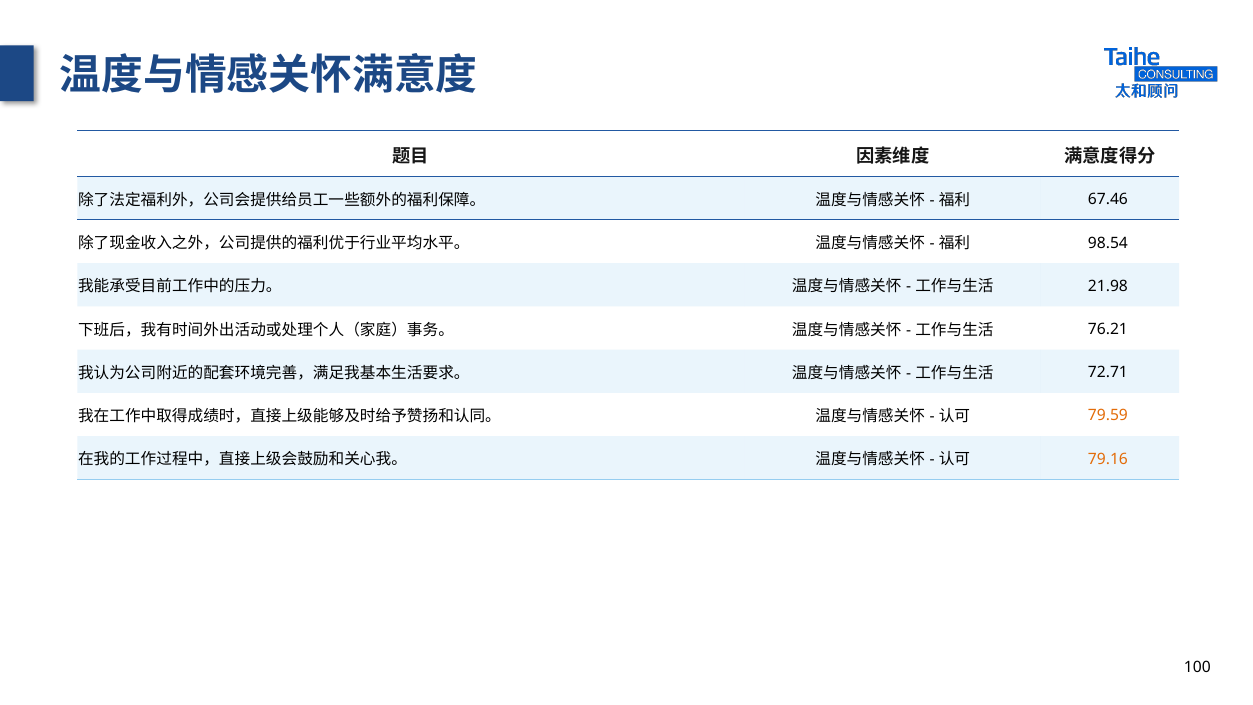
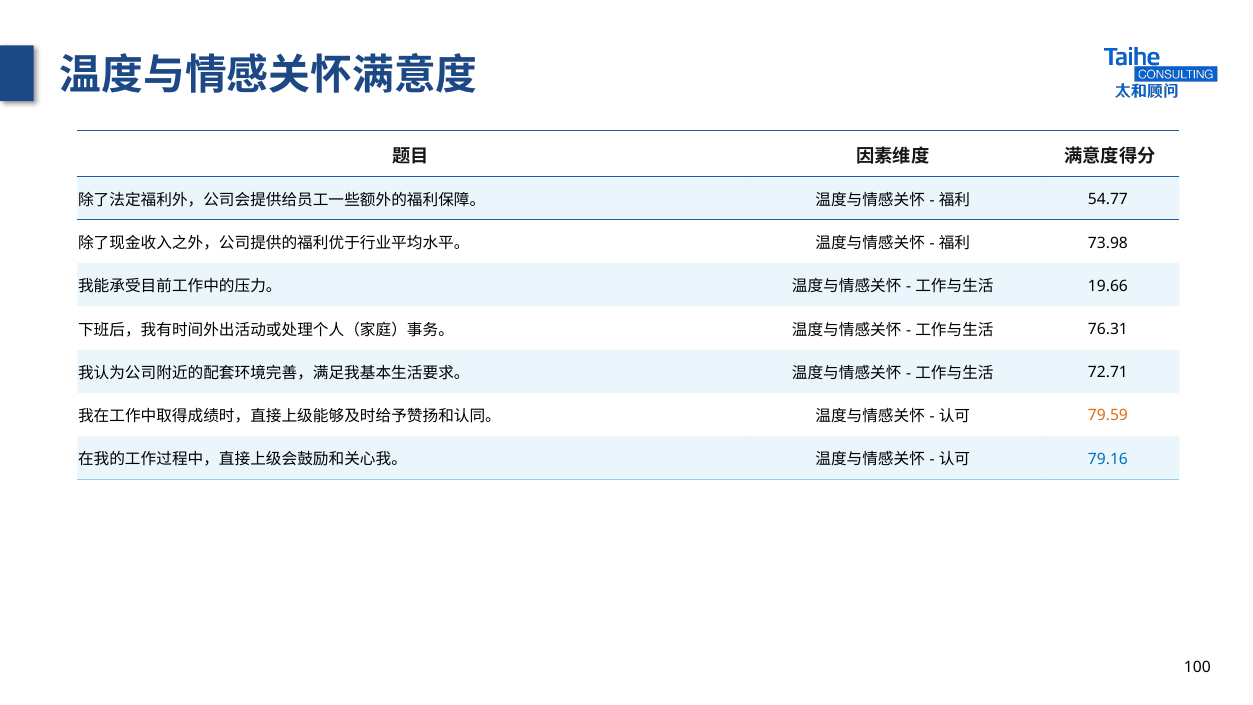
67.46: 67.46 -> 54.77 (1108, 200)
98.54: 98.54 -> 73.98 (1108, 243)
21.98: 21.98 -> 19.66 (1108, 286)
76.21: 76.21 -> 76.31 (1108, 329)
79.16 colour: orange -> blue (1108, 459)
